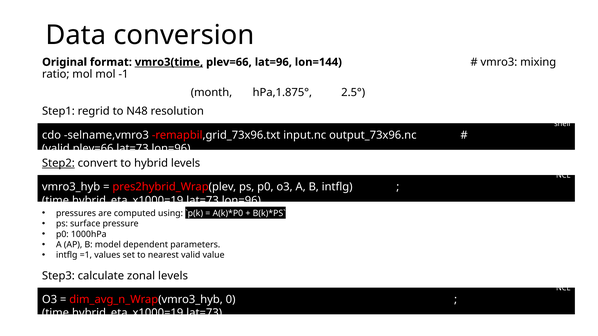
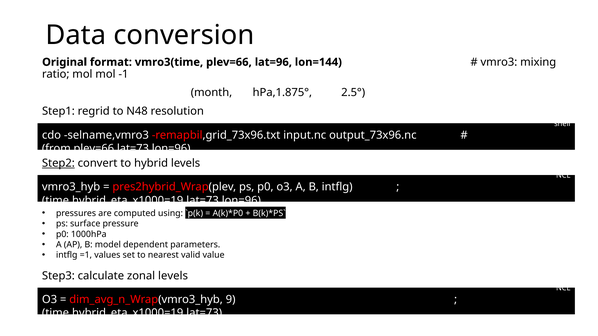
vmro3(time underline: present -> none (169, 62)
valid,plev=66,lat=73,lon=96: valid,plev=66,lat=73,lon=96 -> from,plev=66,lat=73,lon=96 (116, 149)
0: 0 -> 9 (231, 300)
